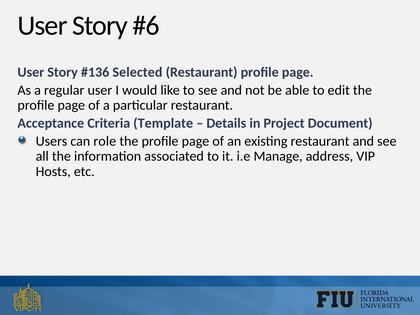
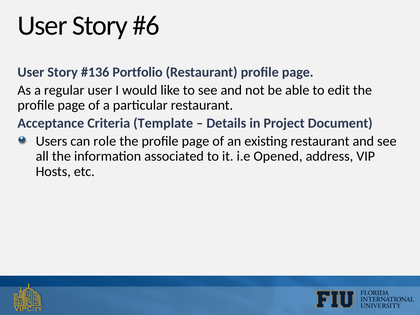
Selected: Selected -> Portfolio (138, 72)
Manage: Manage -> Opened (278, 156)
